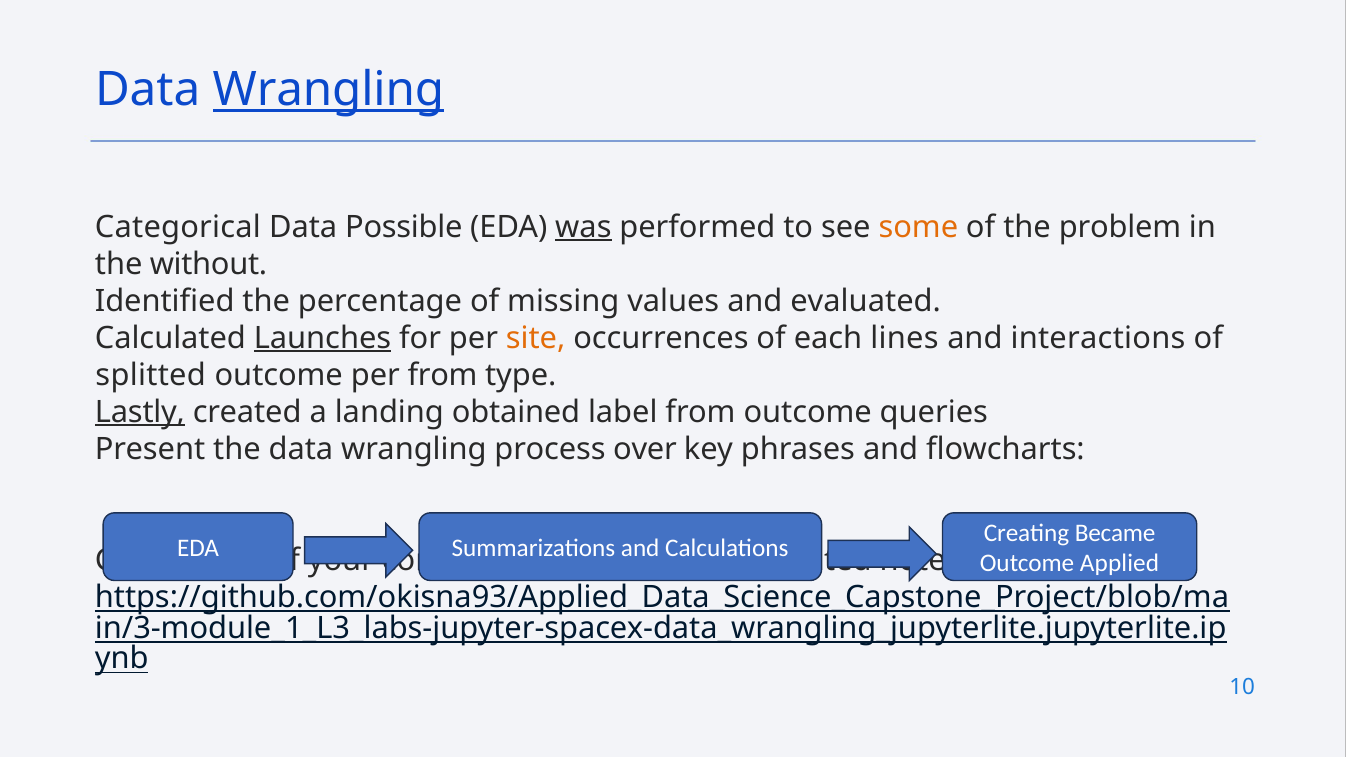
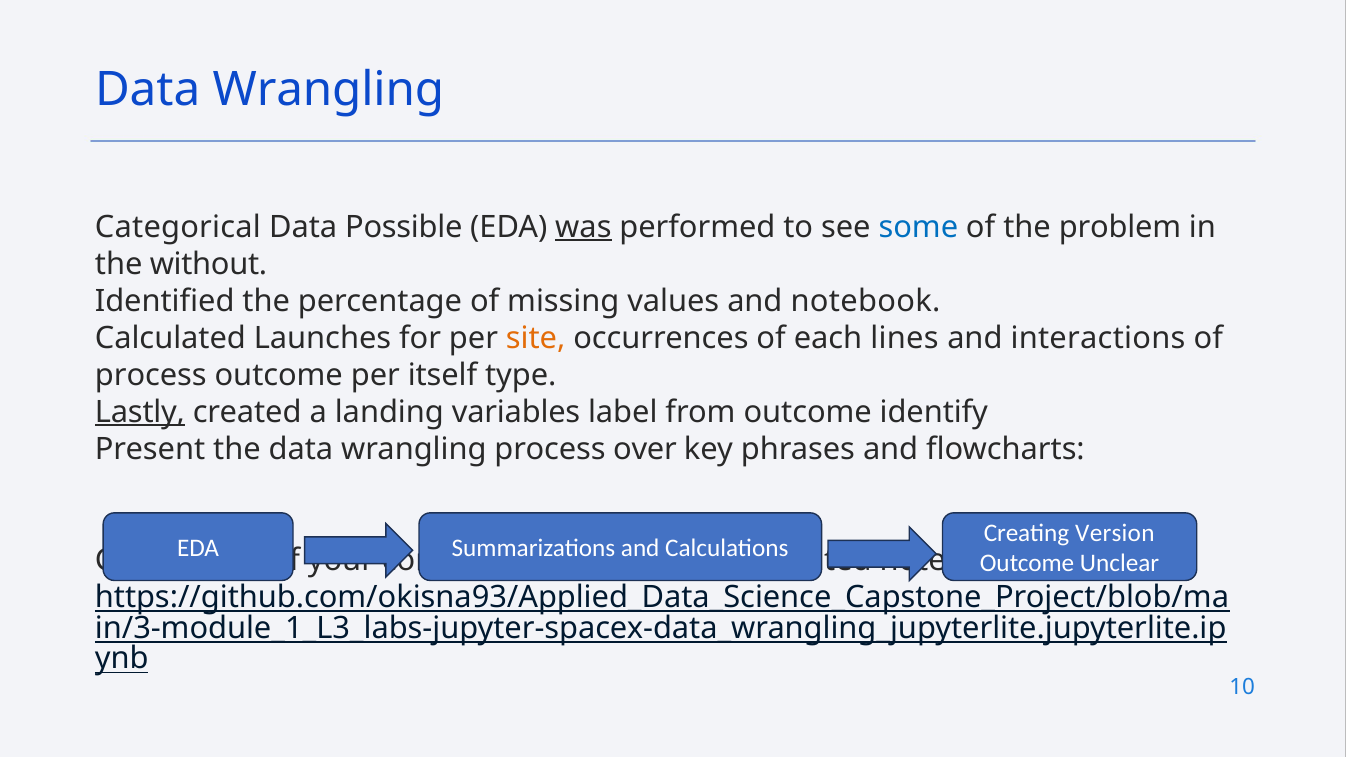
Wrangling underline: present -> none (328, 90)
some colour: orange -> blue (918, 227)
evaluated: evaluated -> notebook (865, 301)
Launches underline: present -> none (322, 338)
splitted: splitted -> process (151, 375)
per from: from -> itself (442, 375)
obtained: obtained -> variables (516, 412)
queries: queries -> identify (934, 412)
Became: Became -> Version (1115, 533)
Applied: Applied -> Unclear (1120, 564)
